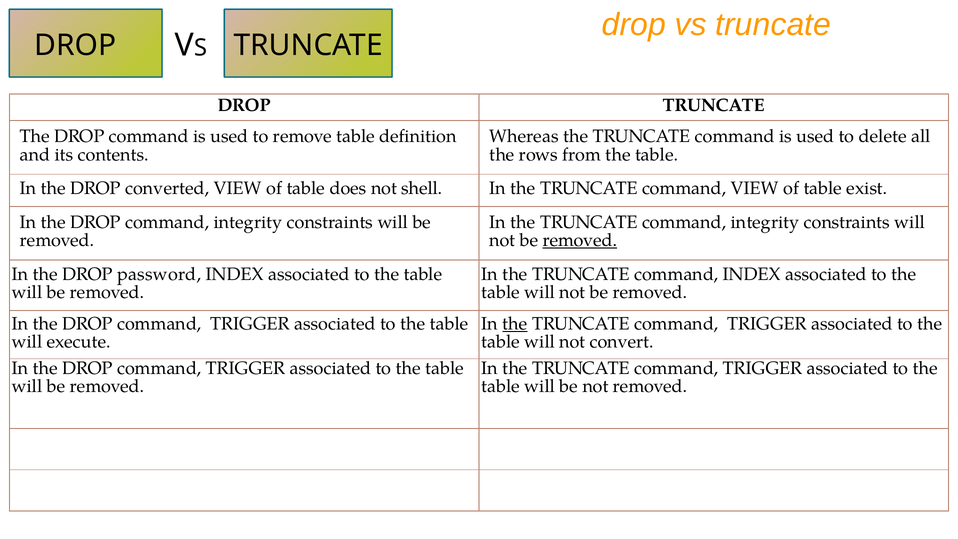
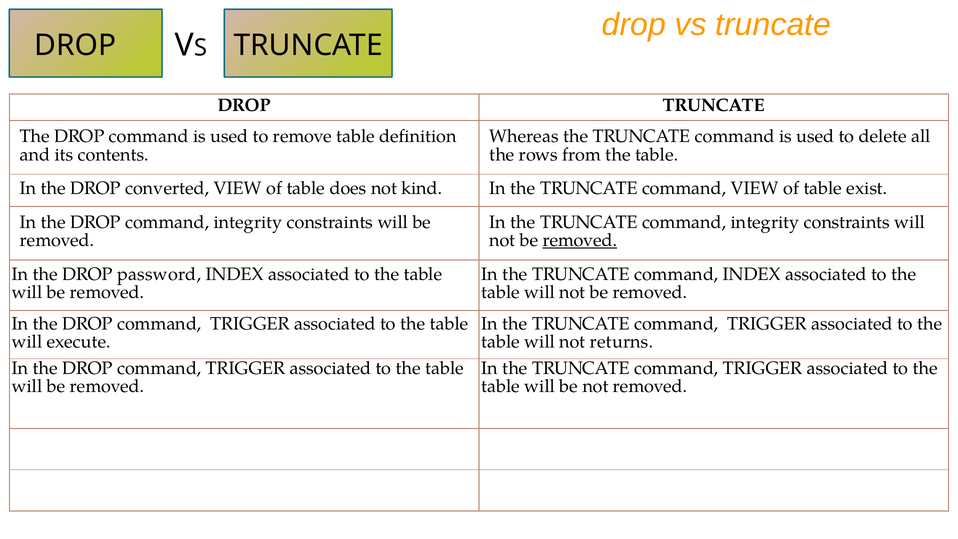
shell: shell -> kind (422, 188)
the underline: present -> none (515, 324)
convert: convert -> returns (622, 342)
